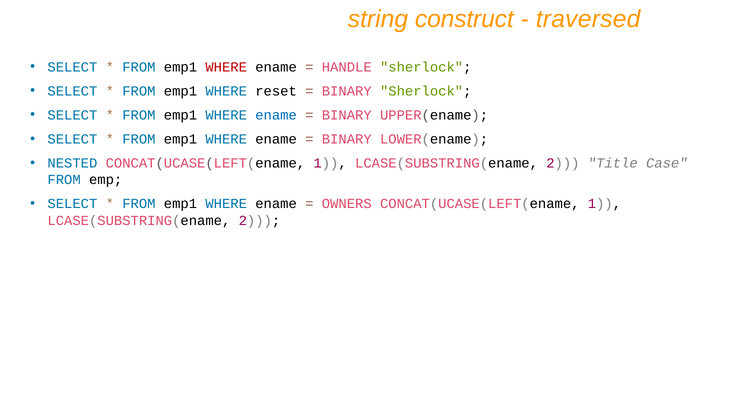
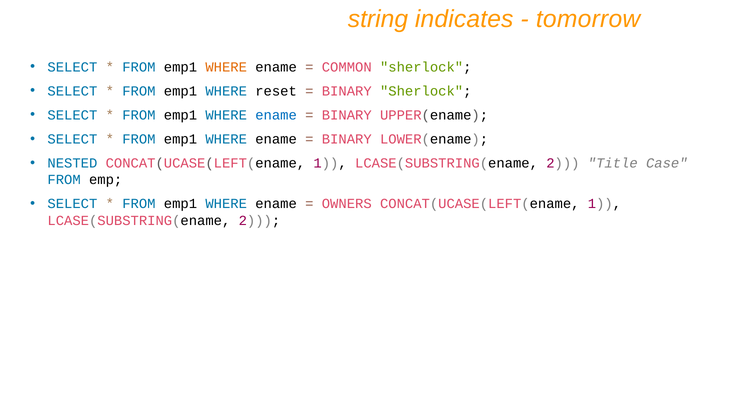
construct: construct -> indicates (464, 19)
traversed: traversed -> tomorrow (588, 19)
WHERE colour: red -> orange (226, 67)
HANDLE: HANDLE -> COMMON (347, 67)
